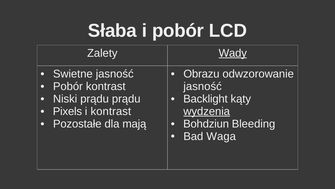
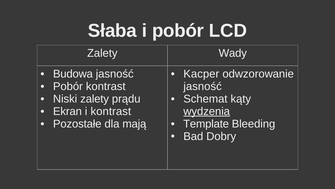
Wady underline: present -> none (233, 53)
Swietne: Swietne -> Budowa (73, 74)
Obrazu: Obrazu -> Kacper (201, 74)
Niski prądu: prądu -> zalety (95, 99)
Backlight: Backlight -> Schemat (205, 99)
Pixels: Pixels -> Ekran (67, 111)
Bohdziun: Bohdziun -> Template (206, 123)
Waga: Waga -> Dobry (221, 136)
